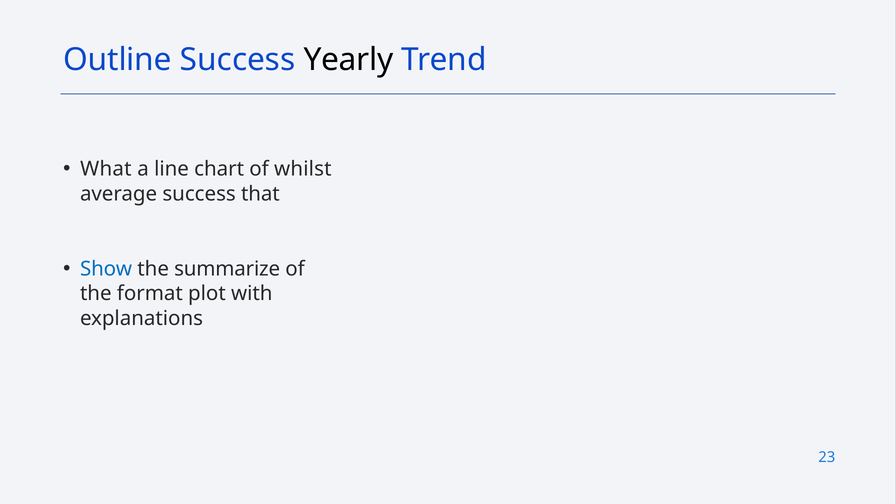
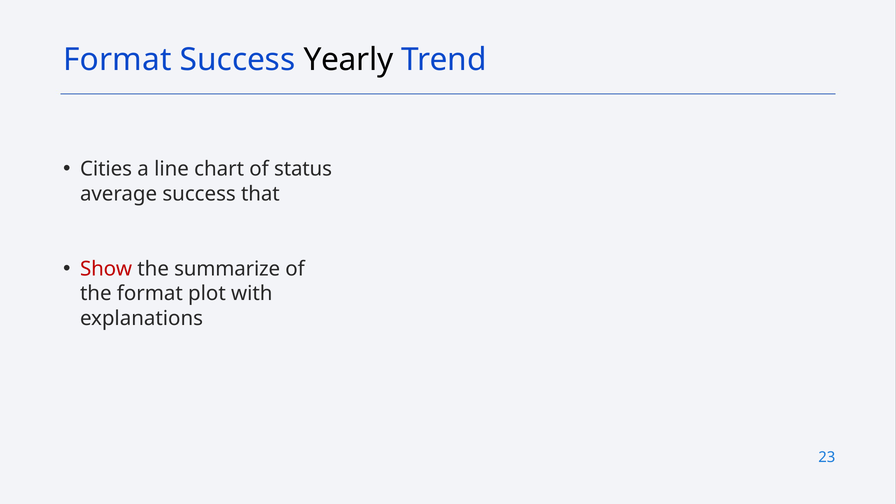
Outline: Outline -> Format (117, 60)
What: What -> Cities (106, 169)
whilst: whilst -> status (303, 169)
Show colour: blue -> red (106, 269)
